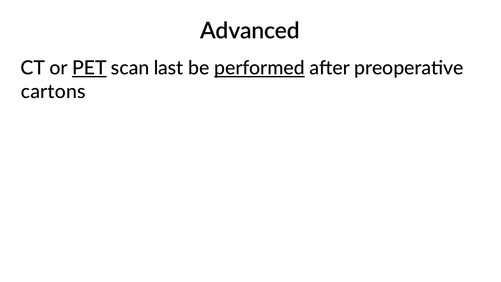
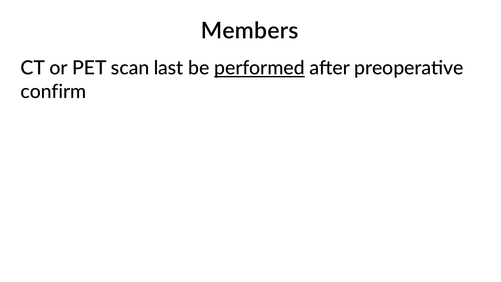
Advanced: Advanced -> Members (250, 31)
PET underline: present -> none (89, 68)
cartons: cartons -> confirm (53, 92)
